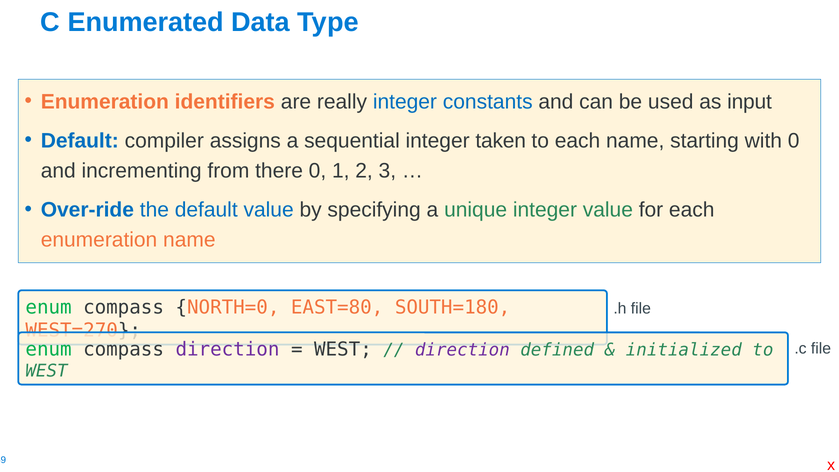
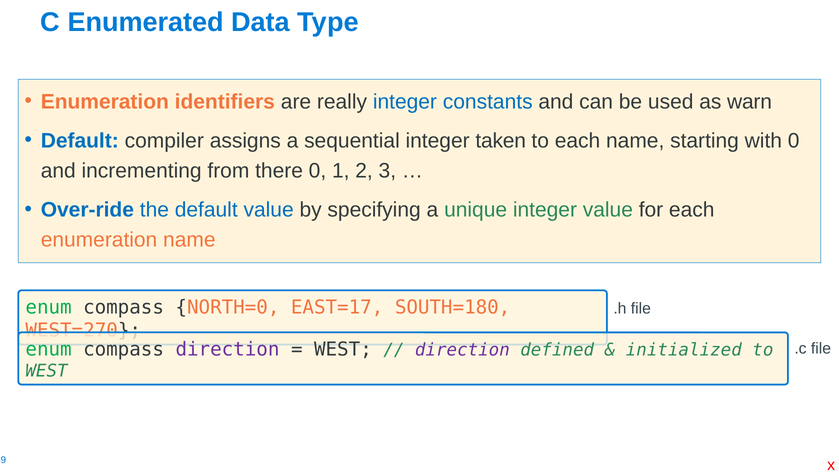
input: input -> warn (750, 102)
EAST=80: EAST=80 -> EAST=17 (337, 307)
